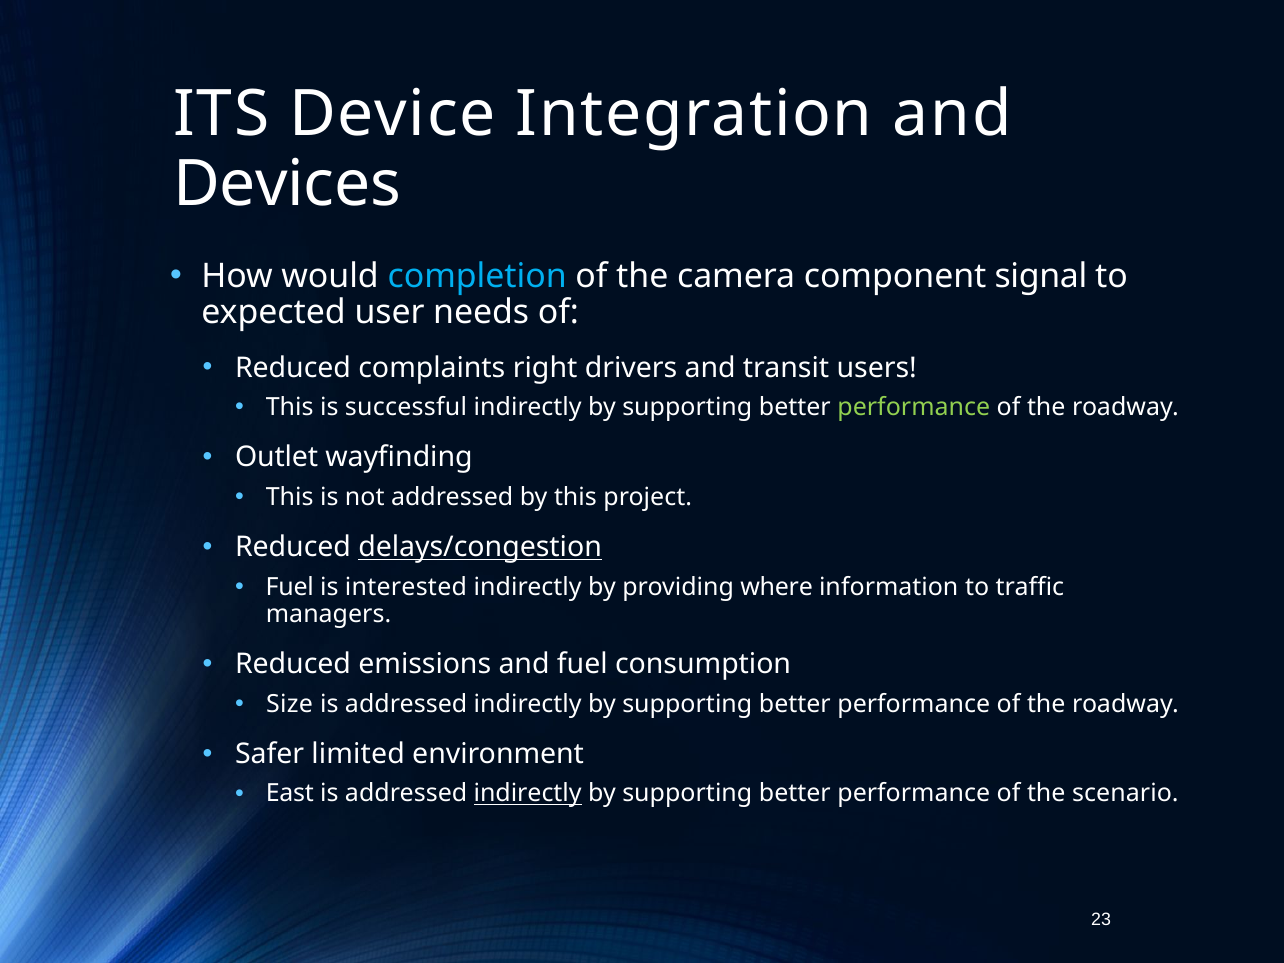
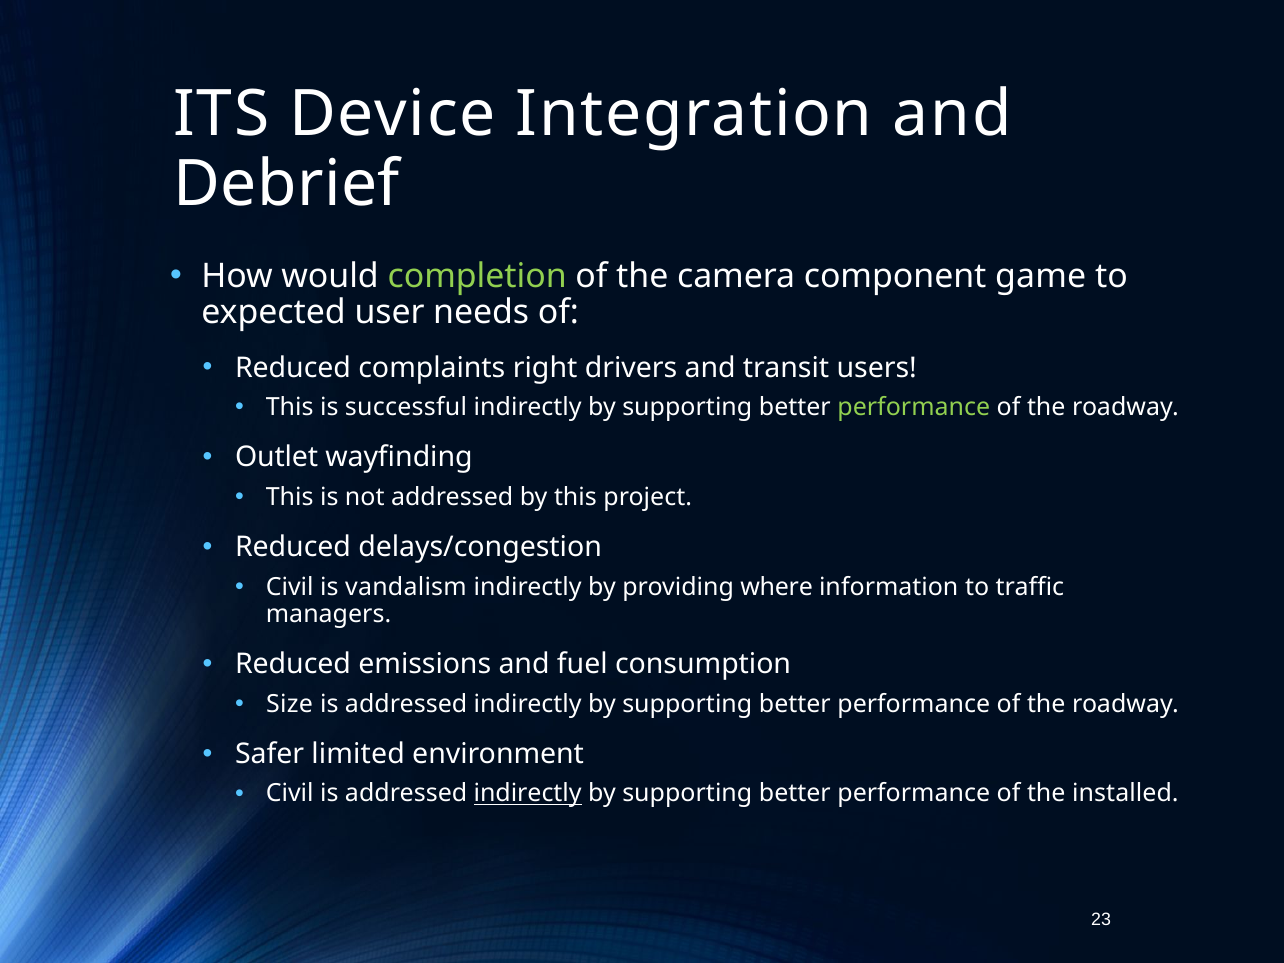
Devices: Devices -> Debrief (287, 184)
completion colour: light blue -> light green (477, 276)
signal: signal -> game (1041, 276)
delays/congestion underline: present -> none (480, 547)
Fuel: Fuel -> Civil (290, 587)
interested: interested -> vandalism (406, 587)
East: East -> Civil (290, 794)
scenario: scenario -> installed (1125, 794)
